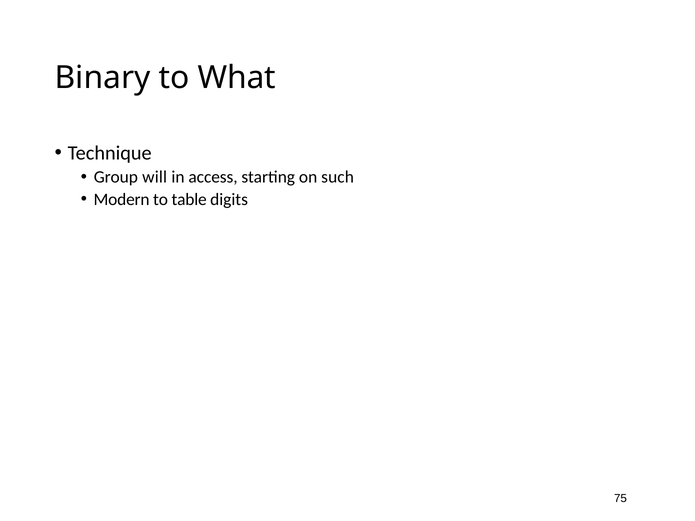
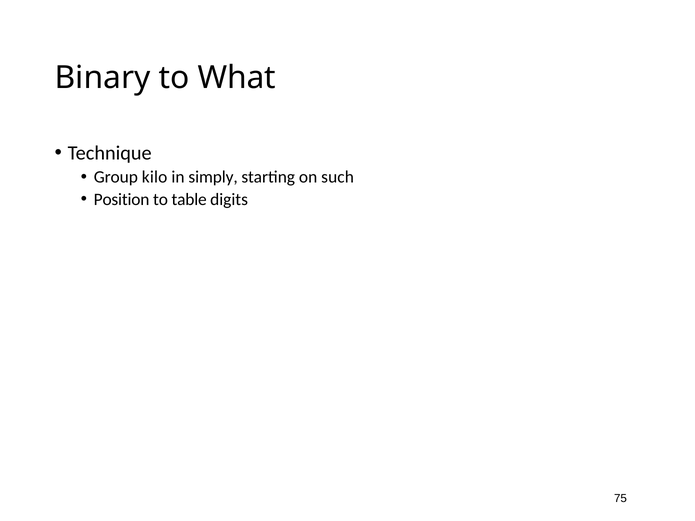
will: will -> kilo (155, 177)
access: access -> simply (213, 177)
Modern: Modern -> Position (122, 199)
